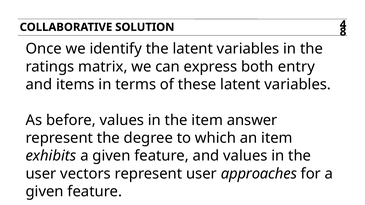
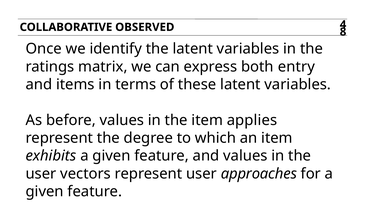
SOLUTION: SOLUTION -> OBSERVED (145, 27)
answer: answer -> applies (252, 120)
